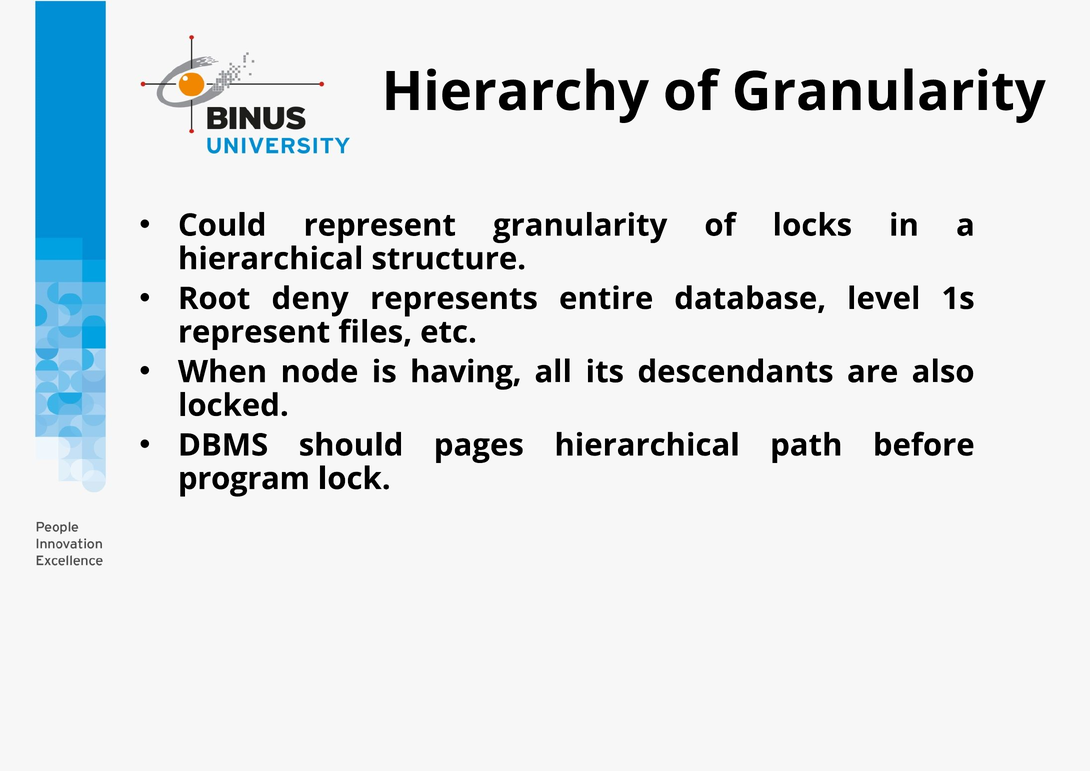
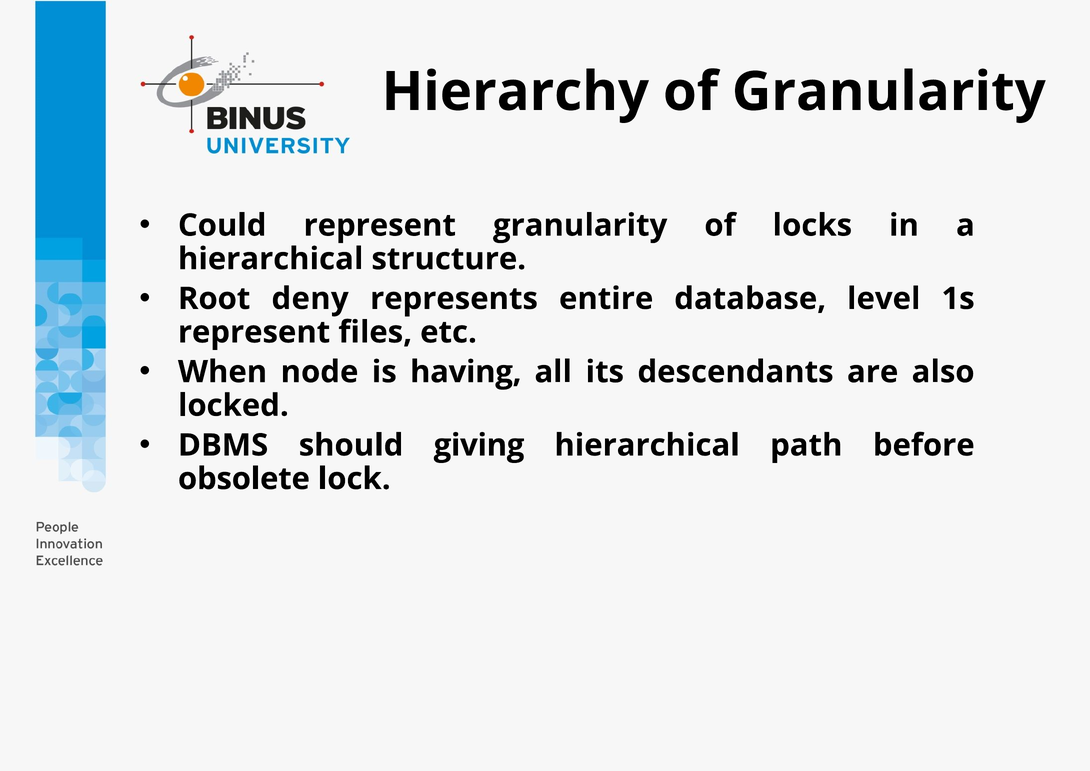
pages: pages -> giving (479, 445)
program: program -> obsolete (244, 479)
